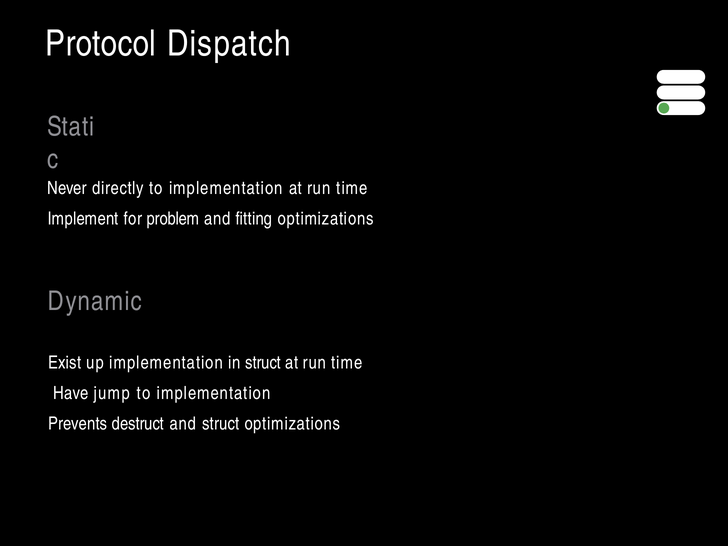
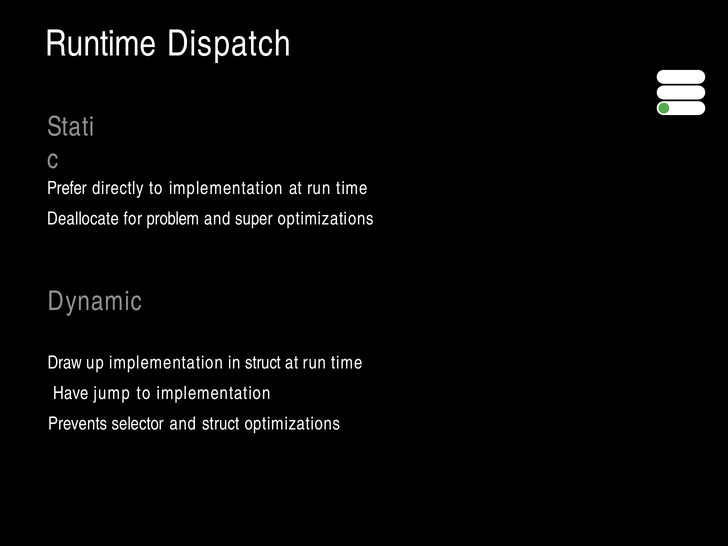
Protocol: Protocol -> Runtime (101, 44)
Never: Never -> Prefer (67, 188)
Implement: Implement -> Deallocate (83, 219)
fitting: fitting -> super (254, 219)
Exist: Exist -> Draw (65, 363)
destruct: destruct -> selector (138, 424)
